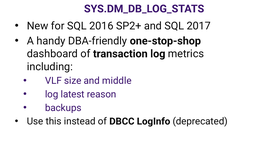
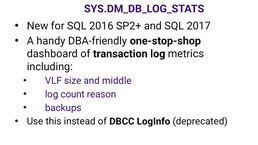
latest: latest -> count (73, 94)
